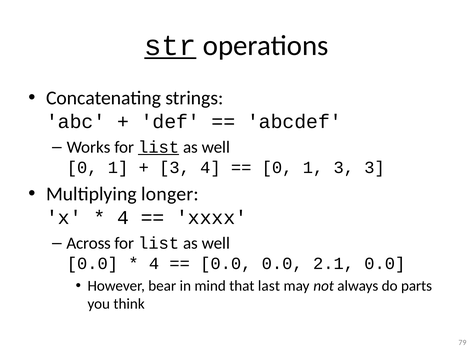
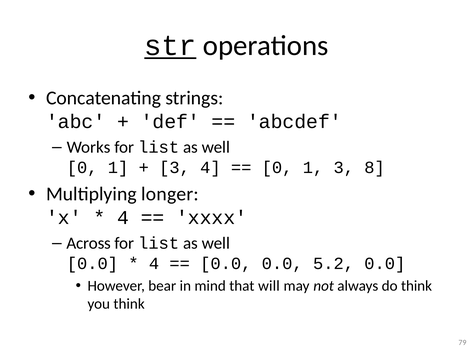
list underline: present -> none (159, 148)
3 3: 3 -> 8 (375, 168)
2.1: 2.1 -> 5.2 (334, 264)
last: last -> will (269, 287)
do parts: parts -> think (416, 287)
